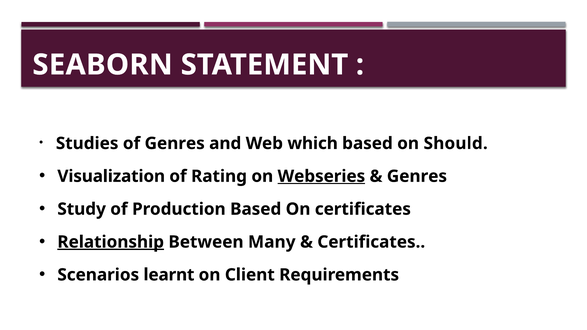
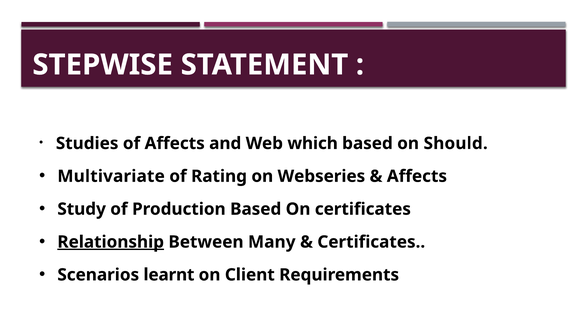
SEABORN: SEABORN -> STEPWISE (103, 65)
of Genres: Genres -> Affects (175, 143)
Visualization: Visualization -> Multivariate (111, 176)
Webseries underline: present -> none (321, 176)
Genres: Genres -> Affects (417, 176)
